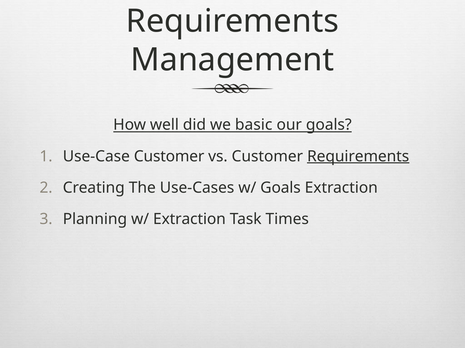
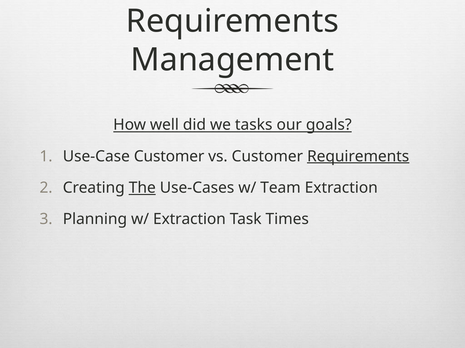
basic: basic -> tasks (254, 125)
The underline: none -> present (142, 188)
w/ Goals: Goals -> Team (281, 188)
